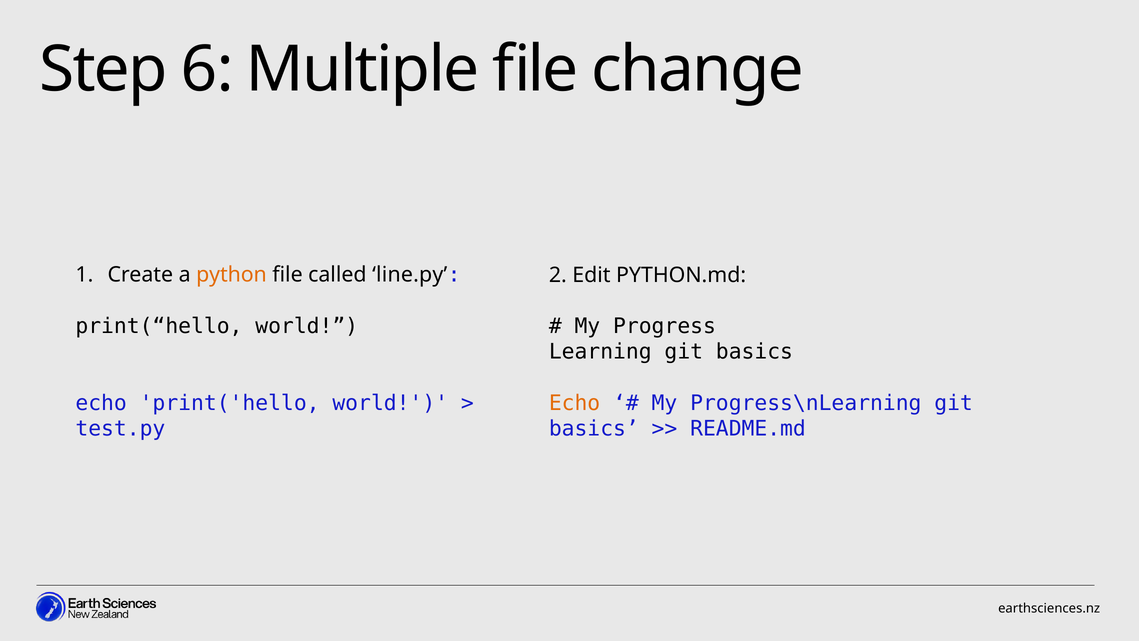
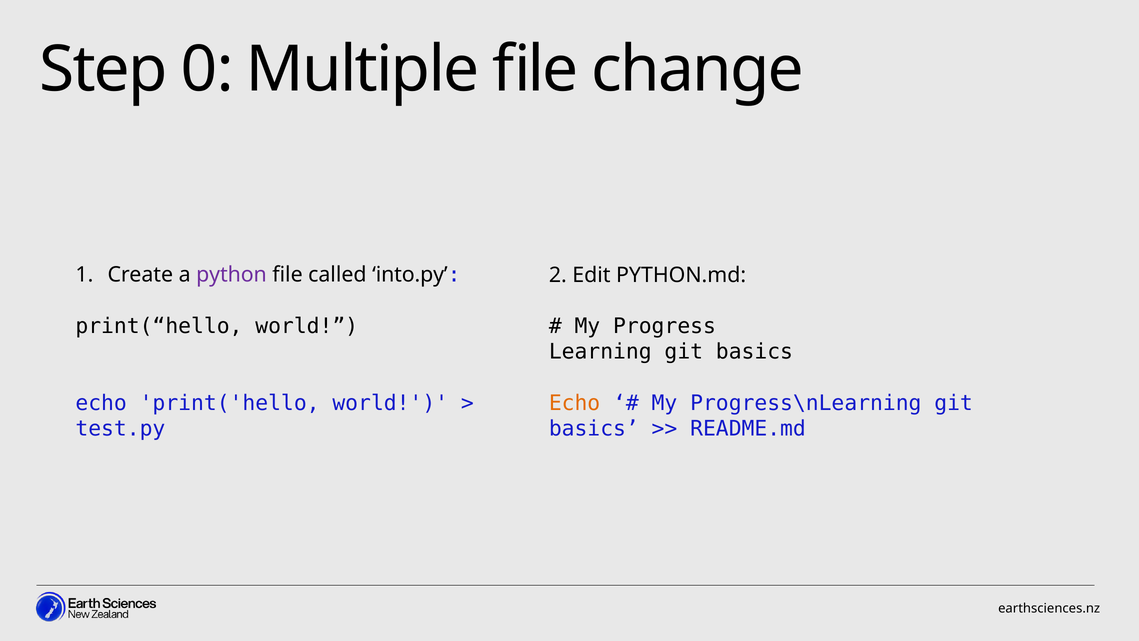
6: 6 -> 0 (207, 70)
python colour: orange -> purple (232, 275)
line.py: line.py -> into.py (410, 275)
